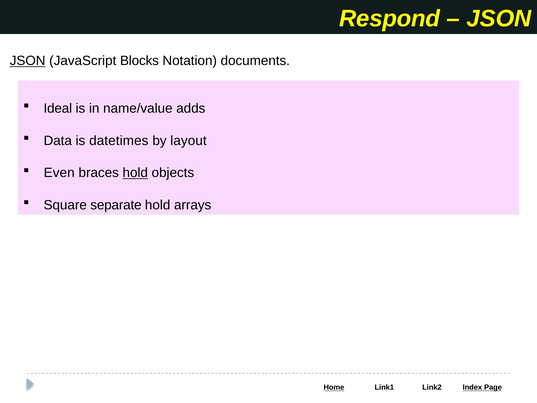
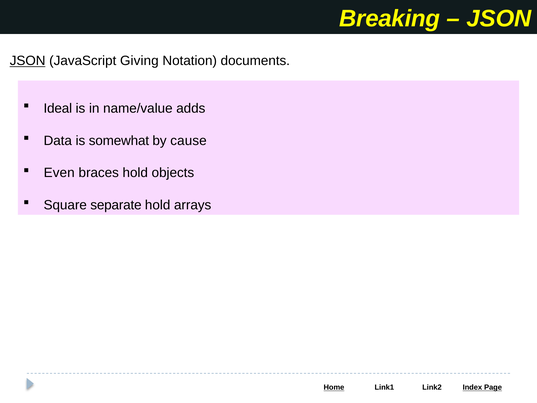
Respond: Respond -> Breaking (390, 19)
Blocks: Blocks -> Giving (139, 61)
datetimes: datetimes -> somewhat (119, 140)
layout: layout -> cause (188, 140)
hold underline: present -> none (135, 173)
